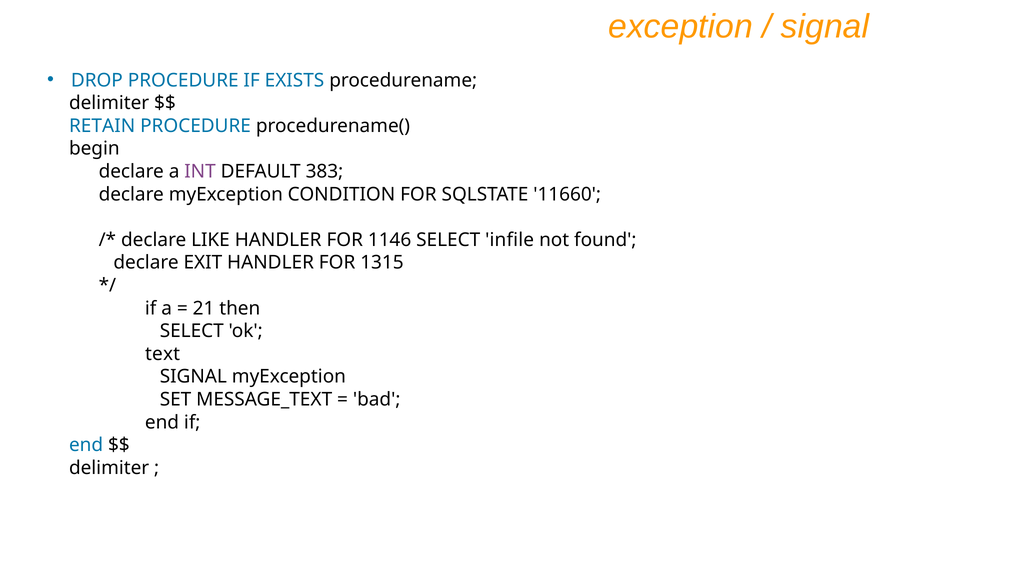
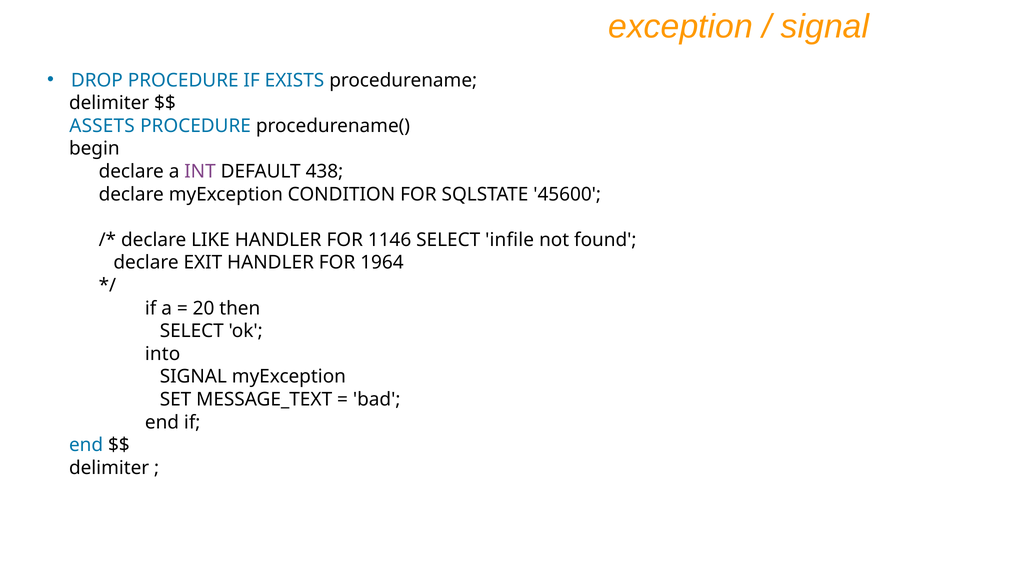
RETAIN: RETAIN -> ASSETS (102, 126)
383: 383 -> 438 (324, 171)
11660: 11660 -> 45600 (567, 194)
1315: 1315 -> 1964 (382, 263)
21: 21 -> 20 (204, 308)
text: text -> into (163, 354)
